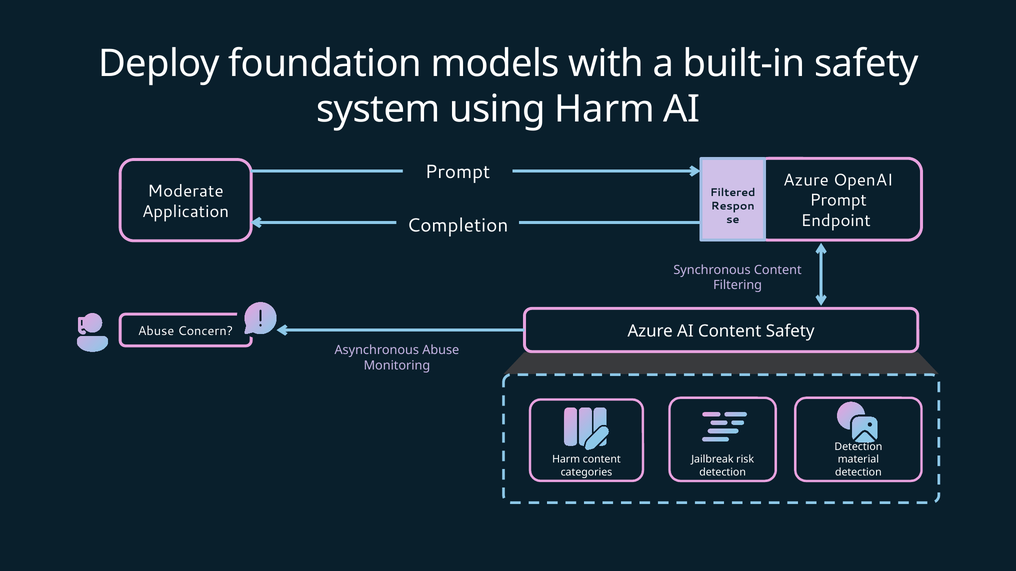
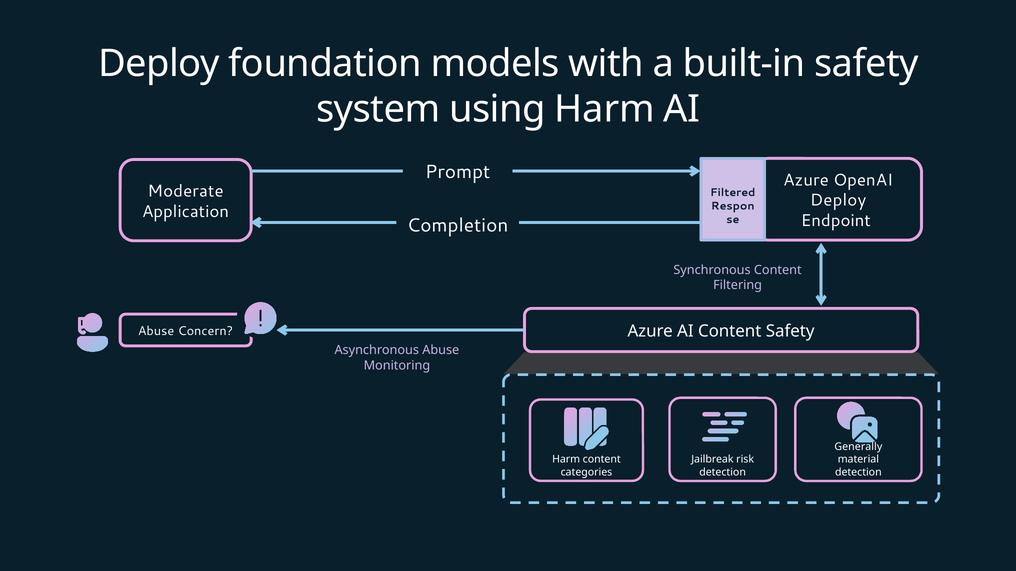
Prompt: Prompt -> Deploy (838, 201)
Detection: Detection -> Generally (858, 447)
